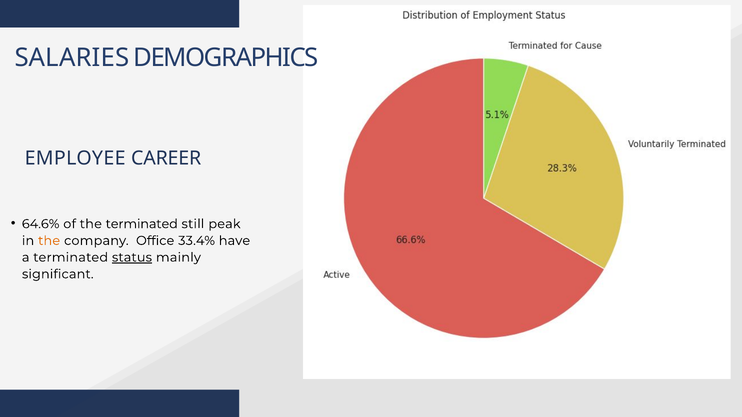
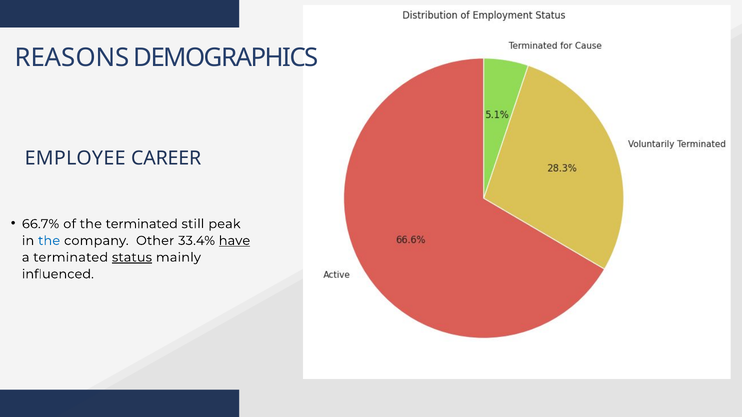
SALARIES: SALARIES -> REASONS (72, 58)
64.6%: 64.6% -> 66.7% (41, 224)
the colour: orange -> blue (49, 241)
Office: Office -> Other (155, 241)
have underline: none -> present (234, 241)
significant: significant -> influenced (58, 274)
